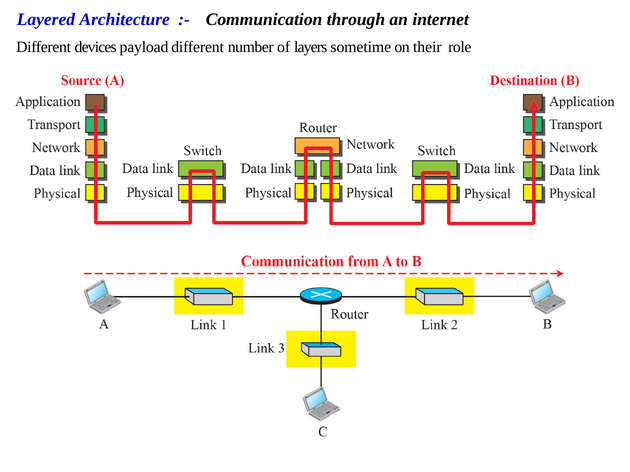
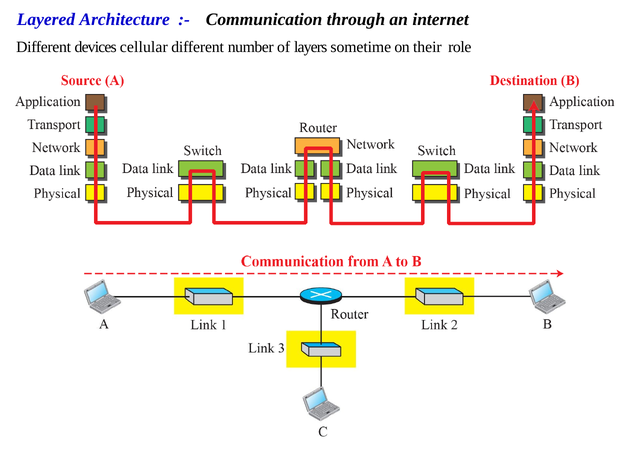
payload: payload -> cellular (144, 47)
